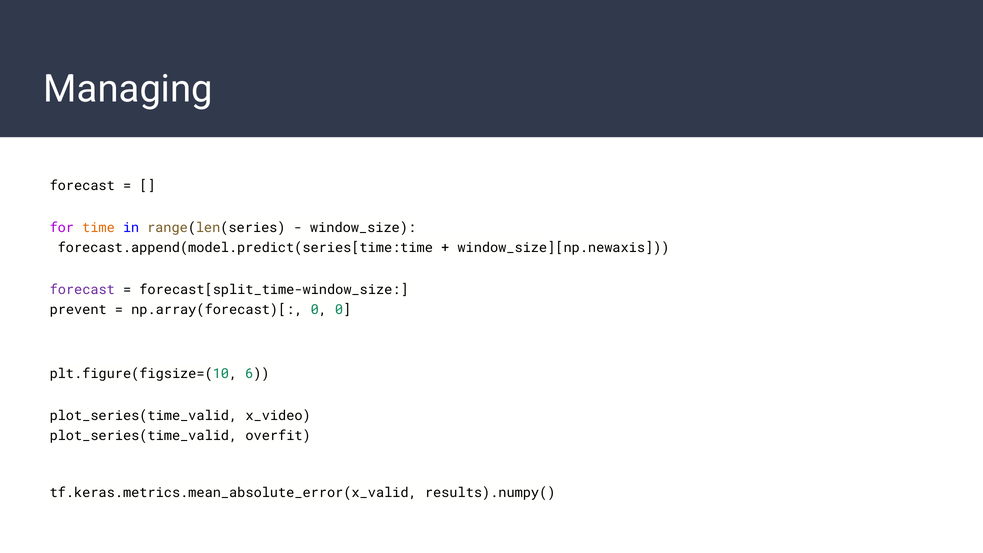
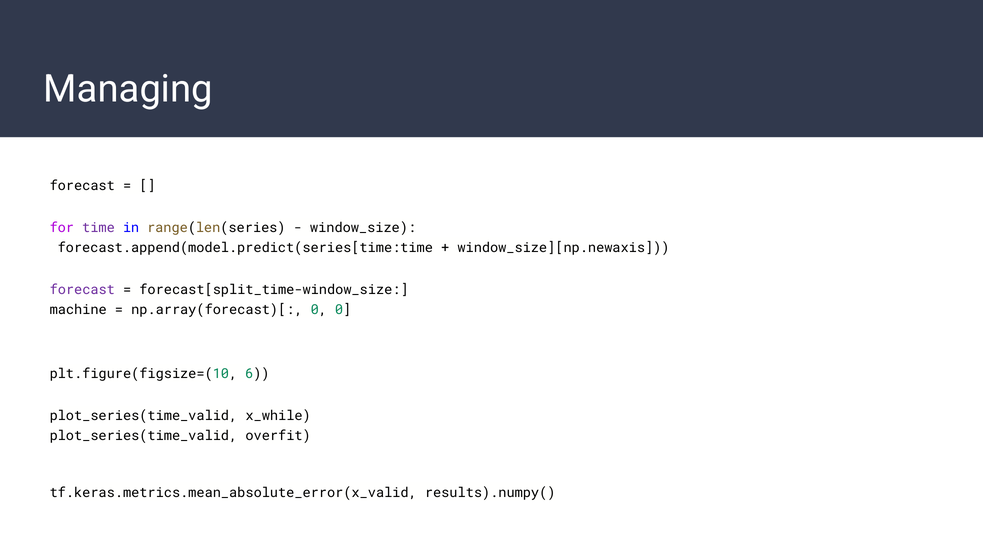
time colour: orange -> purple (98, 228)
prevent: prevent -> machine (78, 310)
x_video: x_video -> x_while (278, 416)
